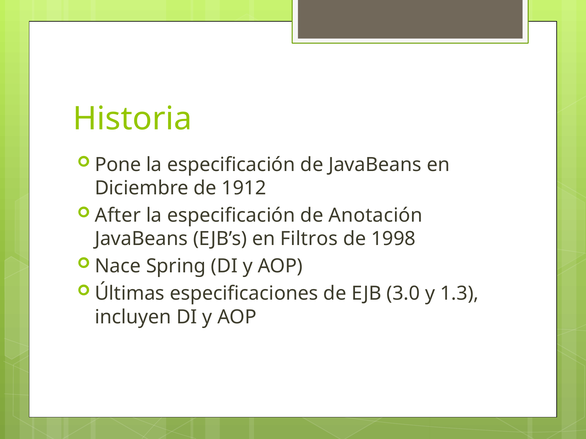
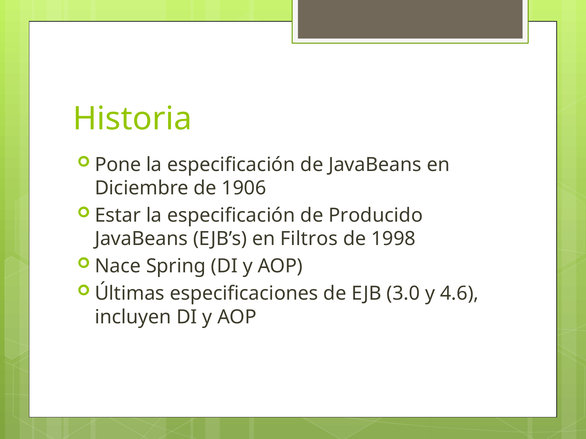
1912: 1912 -> 1906 (244, 188)
After: After -> Estar (118, 216)
Anotación: Anotación -> Producido (376, 216)
1.3: 1.3 -> 4.6 (459, 294)
